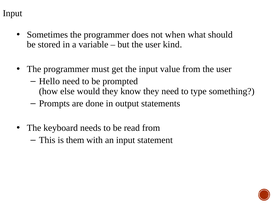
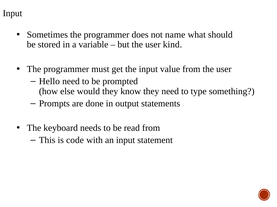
when: when -> name (175, 35)
them: them -> code (75, 141)
